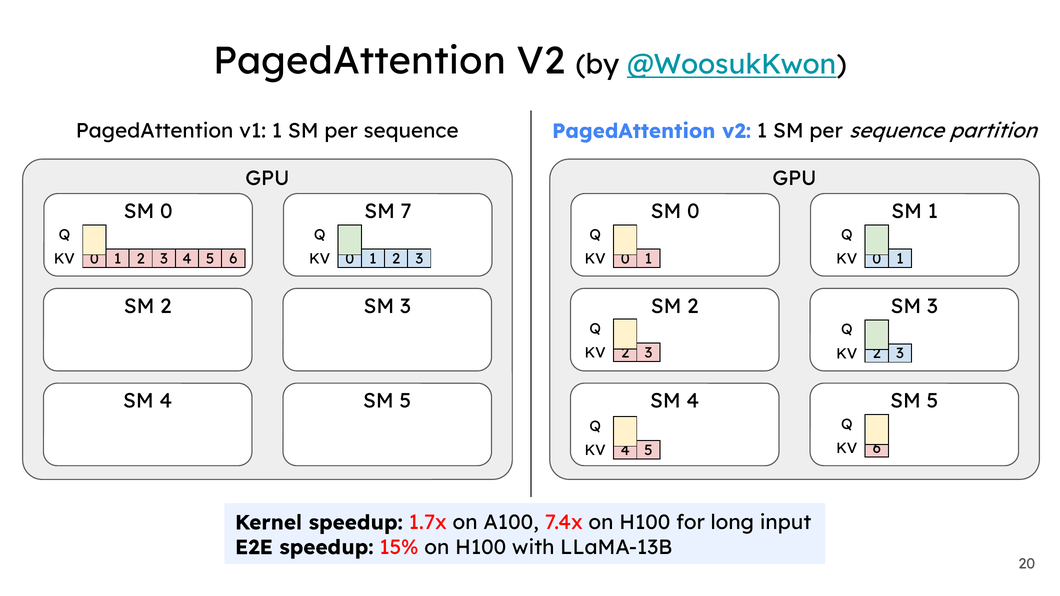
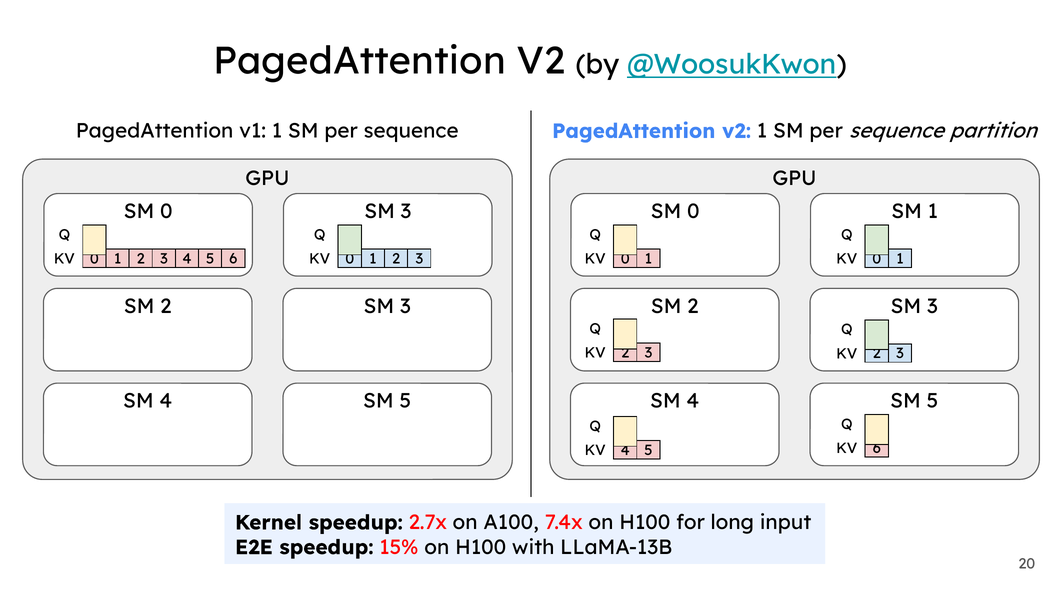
0 SM 7: 7 -> 3 (406, 211)
1.7x: 1.7x -> 2.7x (428, 523)
